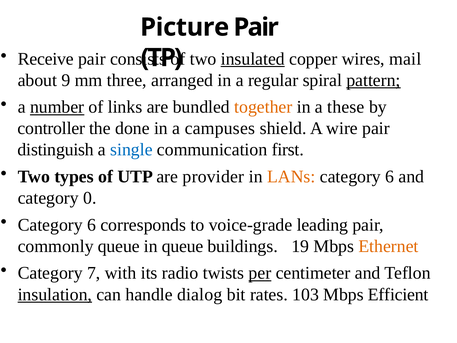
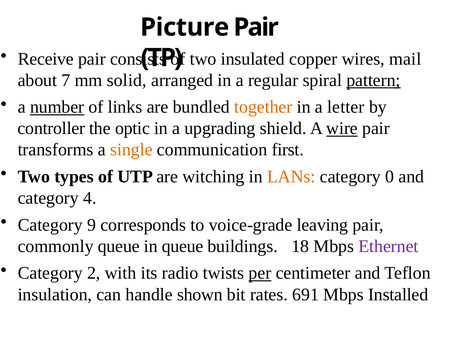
insulated underline: present -> none (253, 59)
9: 9 -> 7 (66, 80)
three: three -> solid (127, 80)
these: these -> letter (346, 107)
done: done -> optic (133, 128)
campuses: campuses -> upgrading (220, 128)
wire underline: none -> present (342, 128)
distinguish: distinguish -> transforms (56, 150)
single colour: blue -> orange (131, 150)
provider: provider -> witching (213, 177)
6: 6 -> 0 (390, 177)
0: 0 -> 4 (90, 198)
6: 6 -> 9 (92, 225)
leading: leading -> leaving (322, 225)
19: 19 -> 18 (300, 246)
Ethernet colour: orange -> purple (388, 246)
7: 7 -> 2 (94, 273)
insulation underline: present -> none (55, 294)
dialog: dialog -> shown (200, 294)
103: 103 -> 691 (306, 294)
Efficient: Efficient -> Installed (398, 294)
